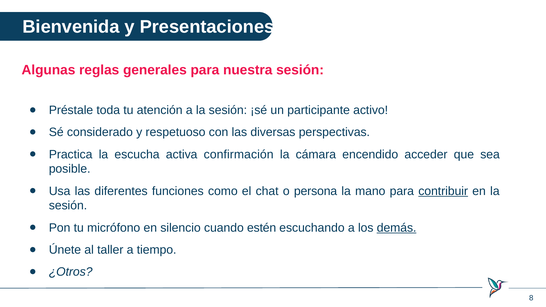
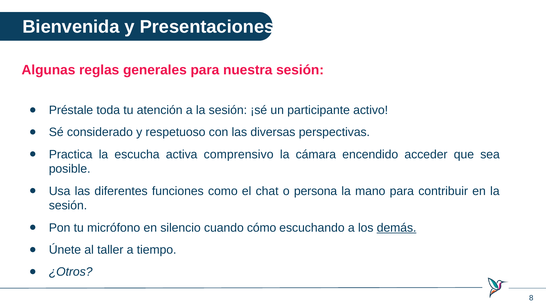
confirmación: confirmación -> comprensivo (239, 154)
contribuir underline: present -> none (443, 191)
estén: estén -> cómo (262, 228)
